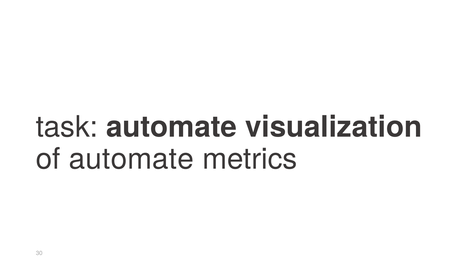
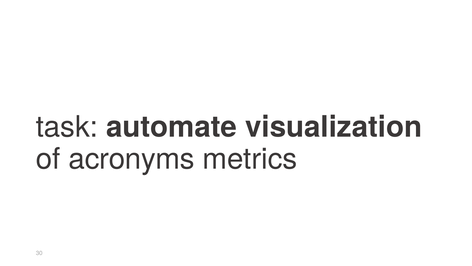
of automate: automate -> acronyms (132, 159)
